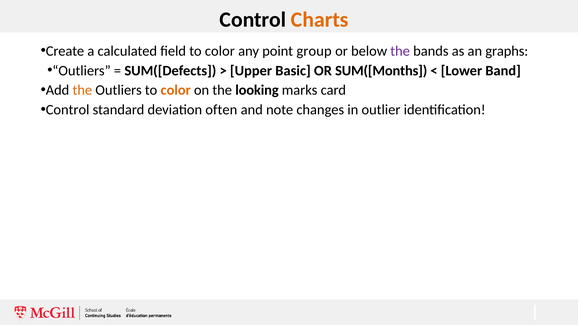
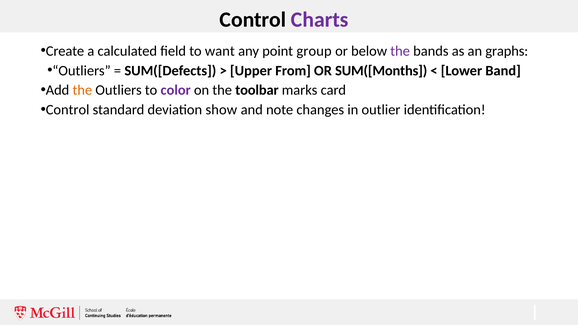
Charts colour: orange -> purple (320, 20)
field to color: color -> want (220, 51)
Basic: Basic -> From (293, 71)
color colour: orange -> purple (176, 90)
looking: looking -> toolbar (257, 90)
often: often -> show (221, 110)
